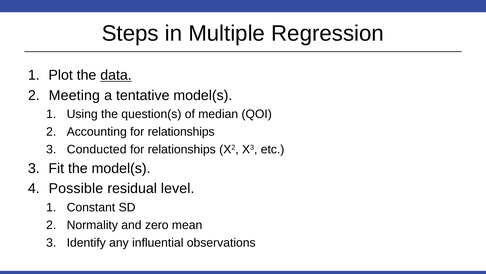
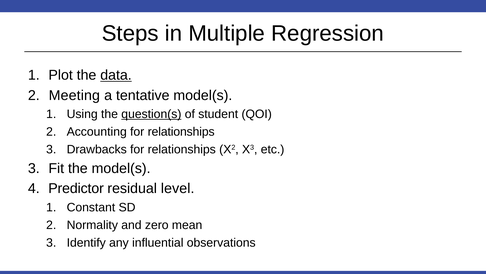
question(s underline: none -> present (151, 114)
median: median -> student (218, 114)
Conducted: Conducted -> Drawbacks (97, 149)
Possible: Possible -> Predictor (76, 188)
